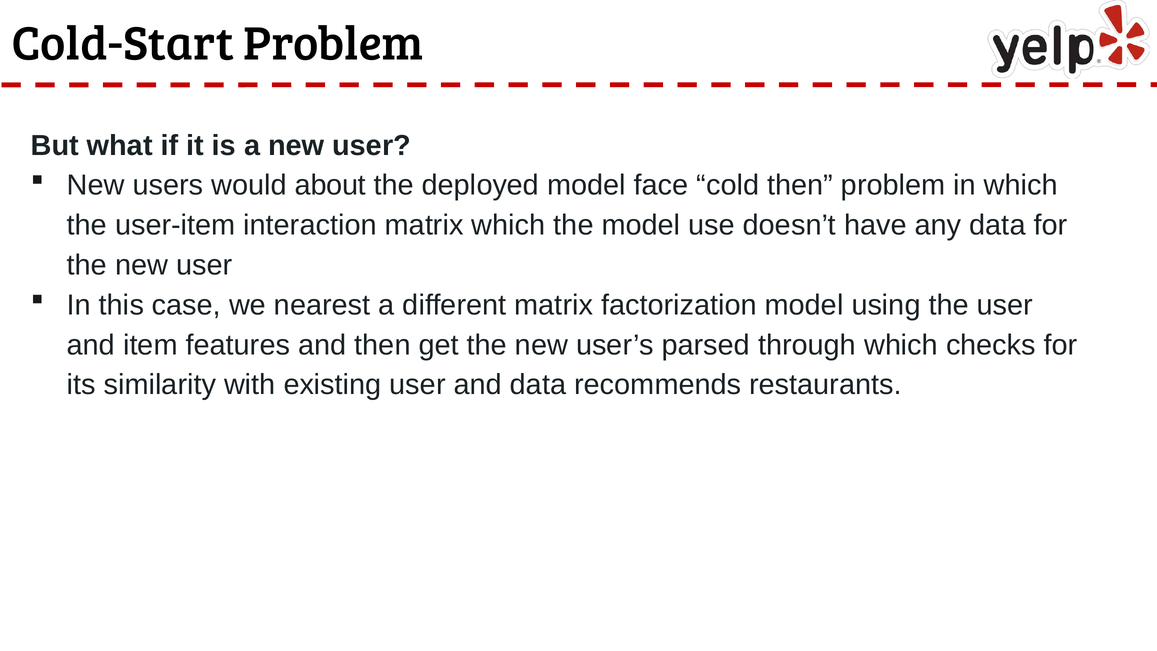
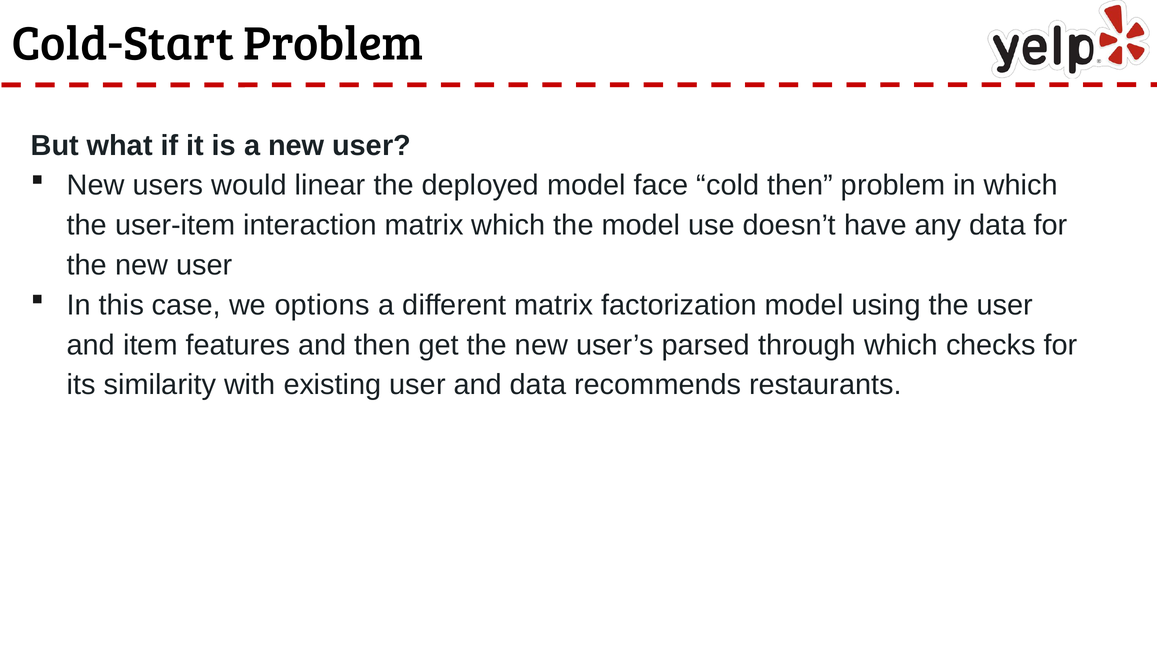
about: about -> linear (330, 185)
nearest: nearest -> options (322, 305)
